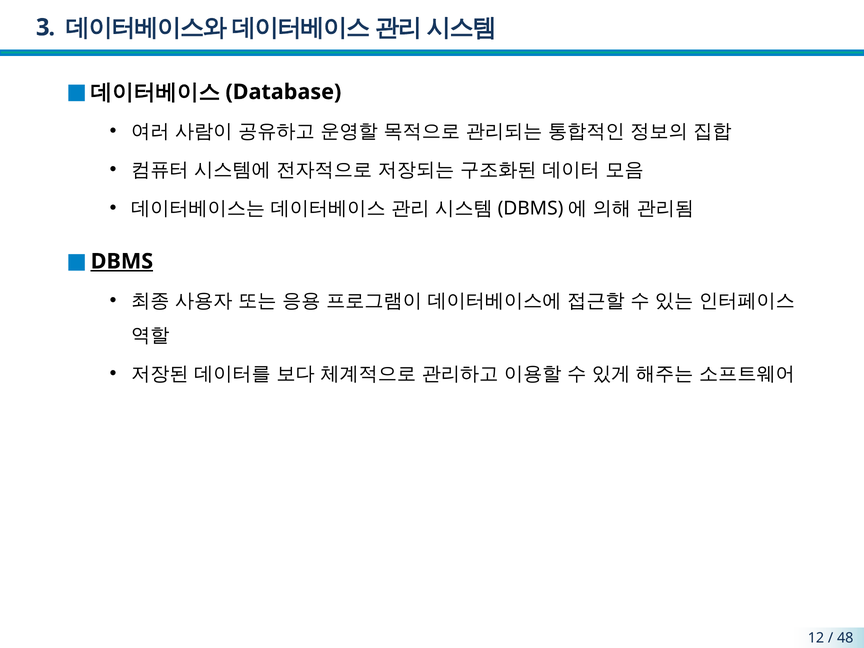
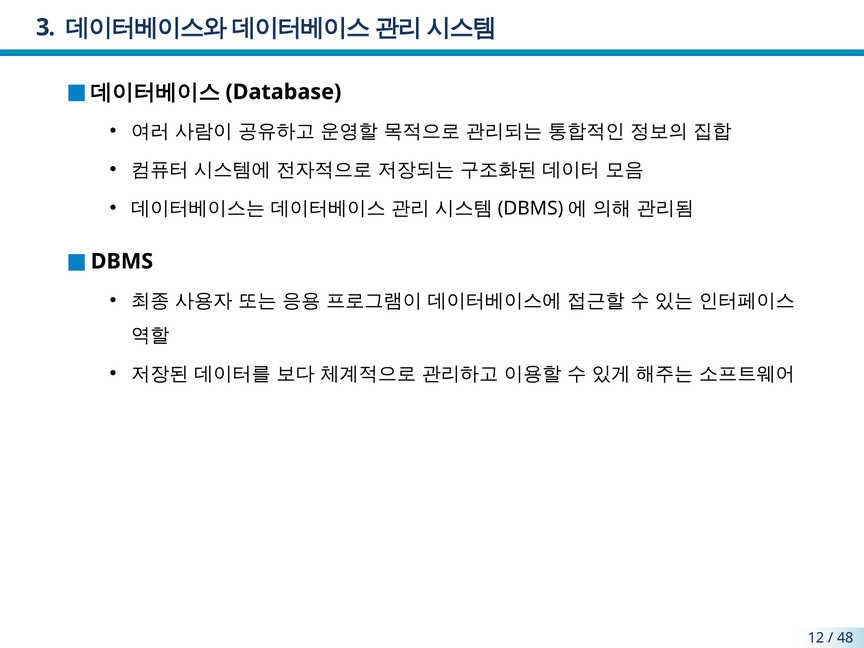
DBMS underline: present -> none (122, 261)
